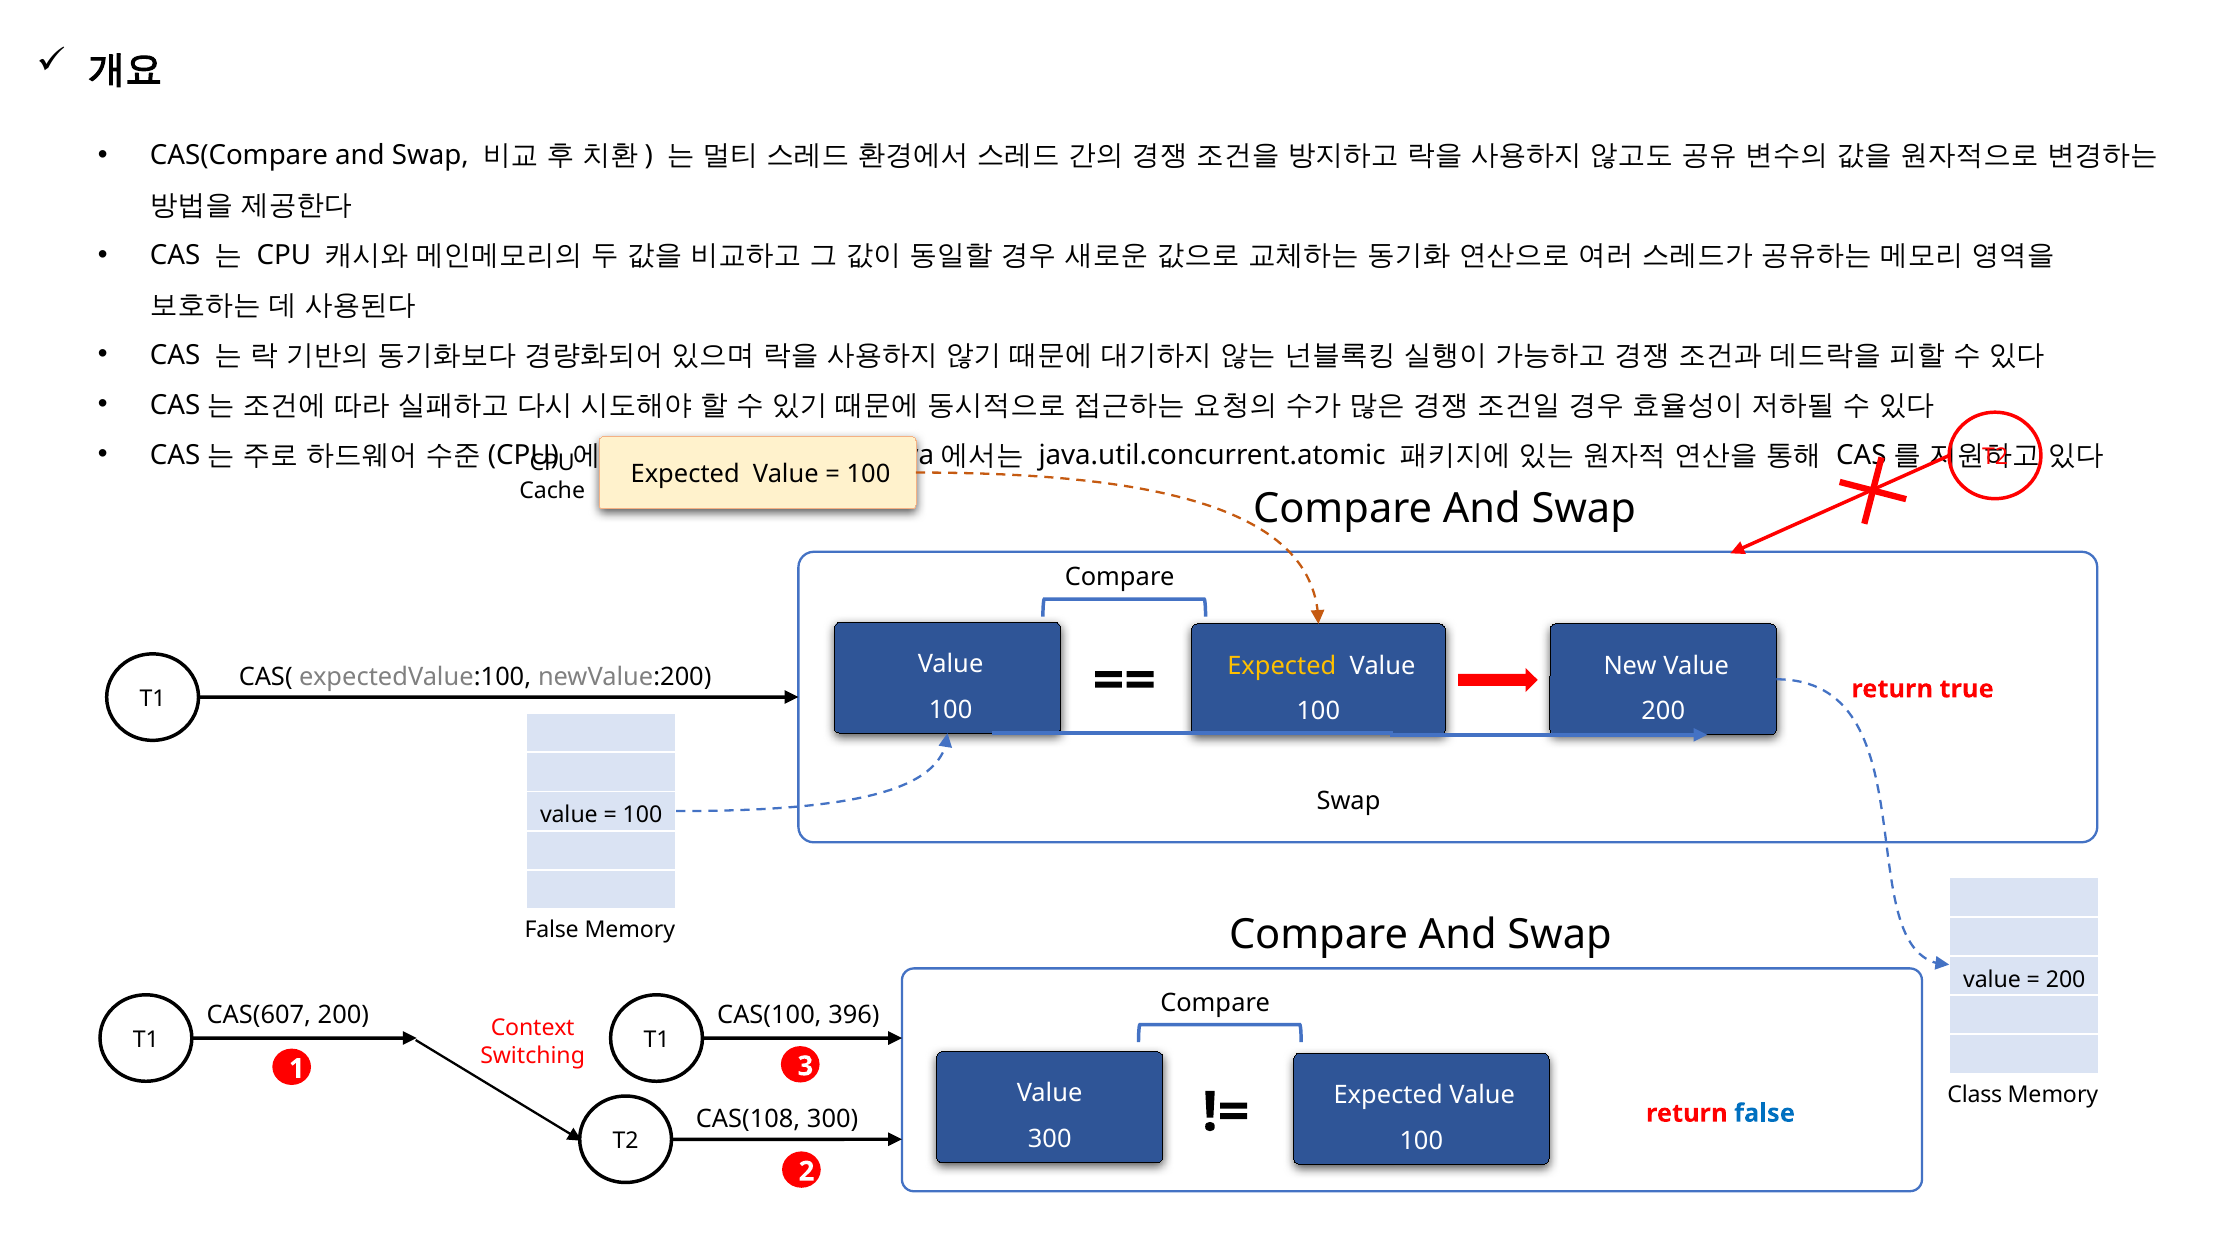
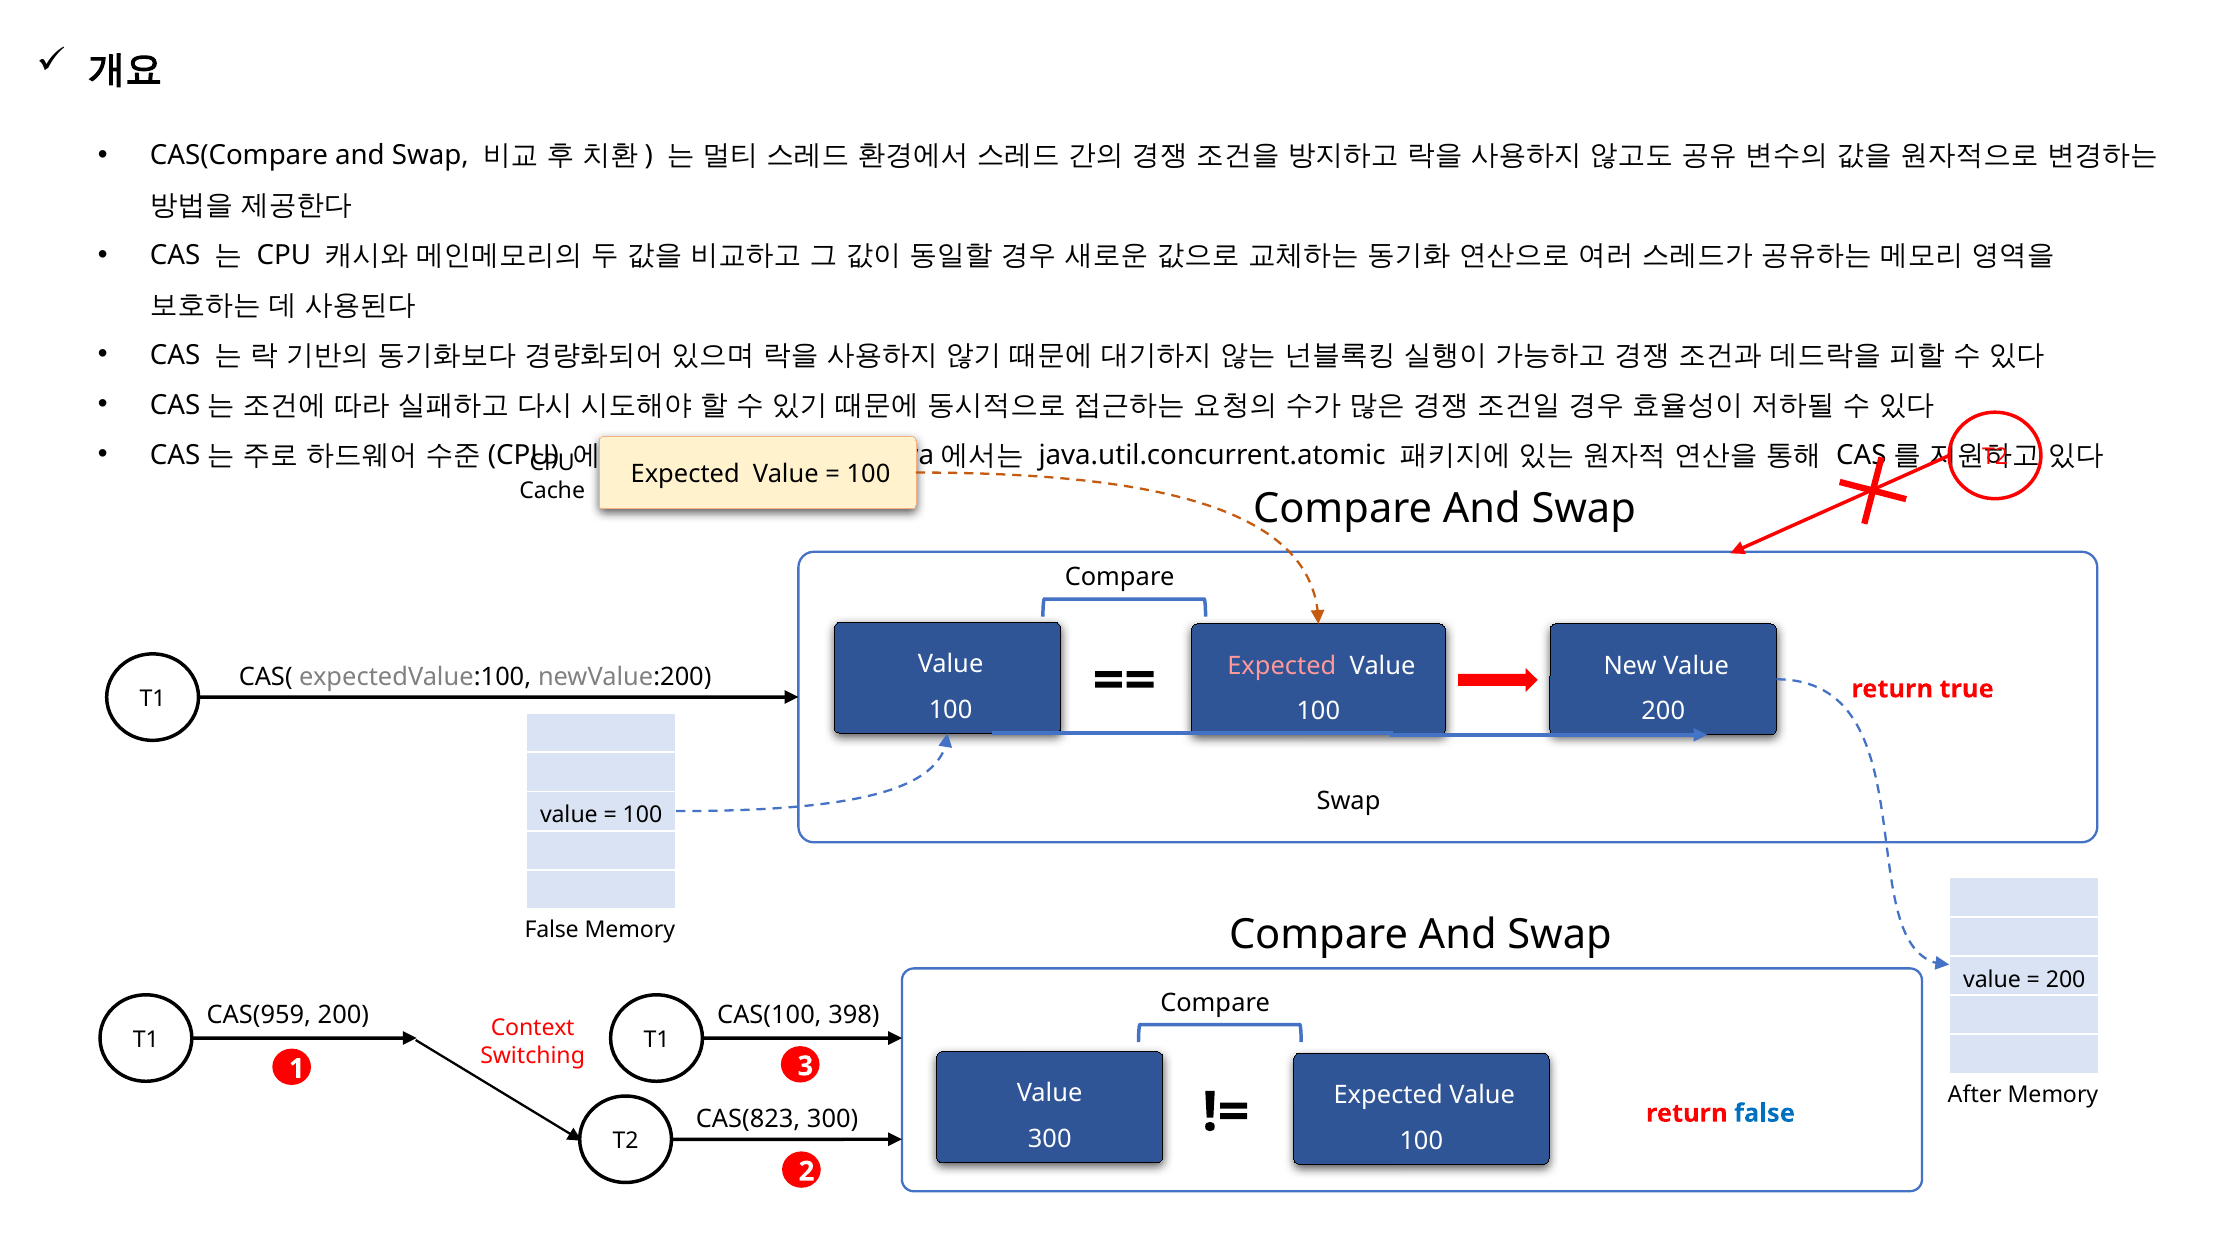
Expected colour: yellow -> pink (1282, 666)
CAS(607: CAS(607 -> CAS(959 (259, 1015)
396: 396 -> 398 (854, 1015)
Class: Class -> After (1975, 1095)
CAS(108: CAS(108 -> CAS(823 (748, 1119)
